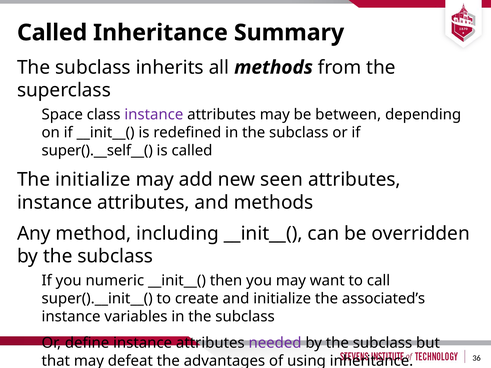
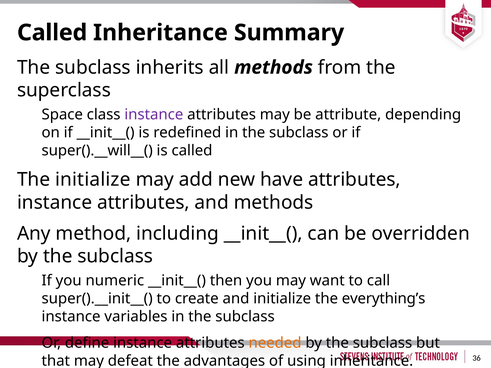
between: between -> attribute (348, 115)
super().__self__(: super().__self__( -> super().__will__( (97, 151)
seen: seen -> have (282, 180)
associated’s: associated’s -> everything’s (384, 299)
needed colour: purple -> orange (275, 343)
